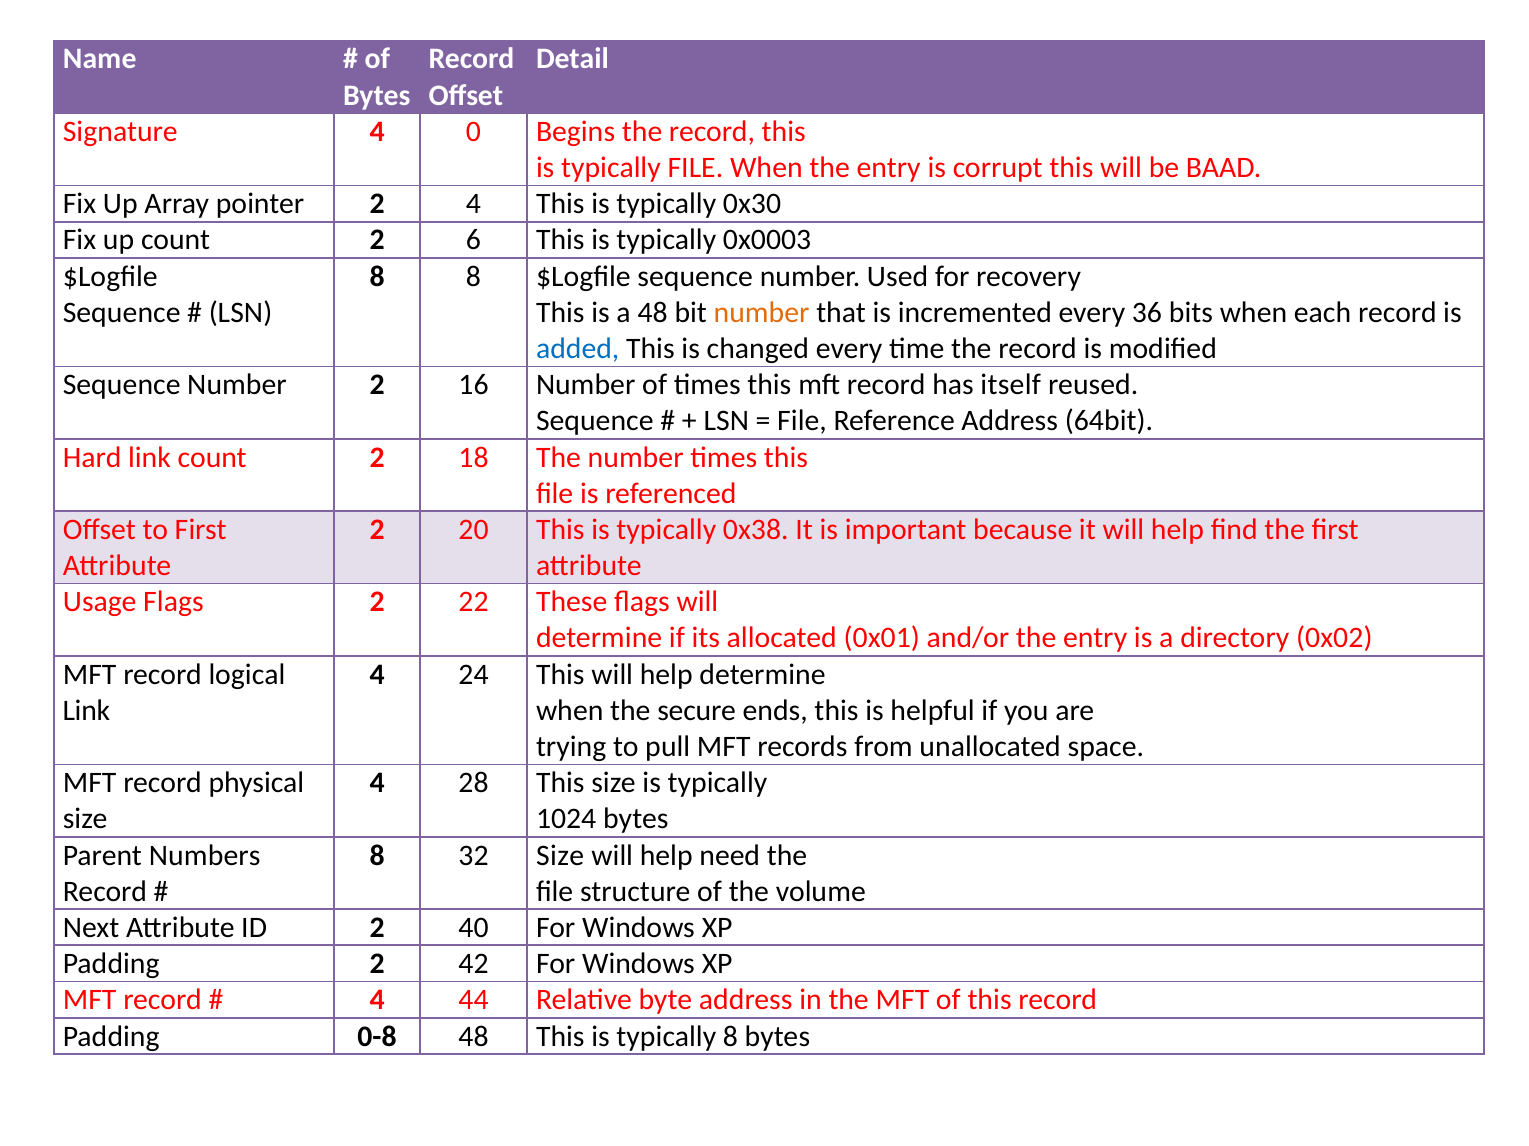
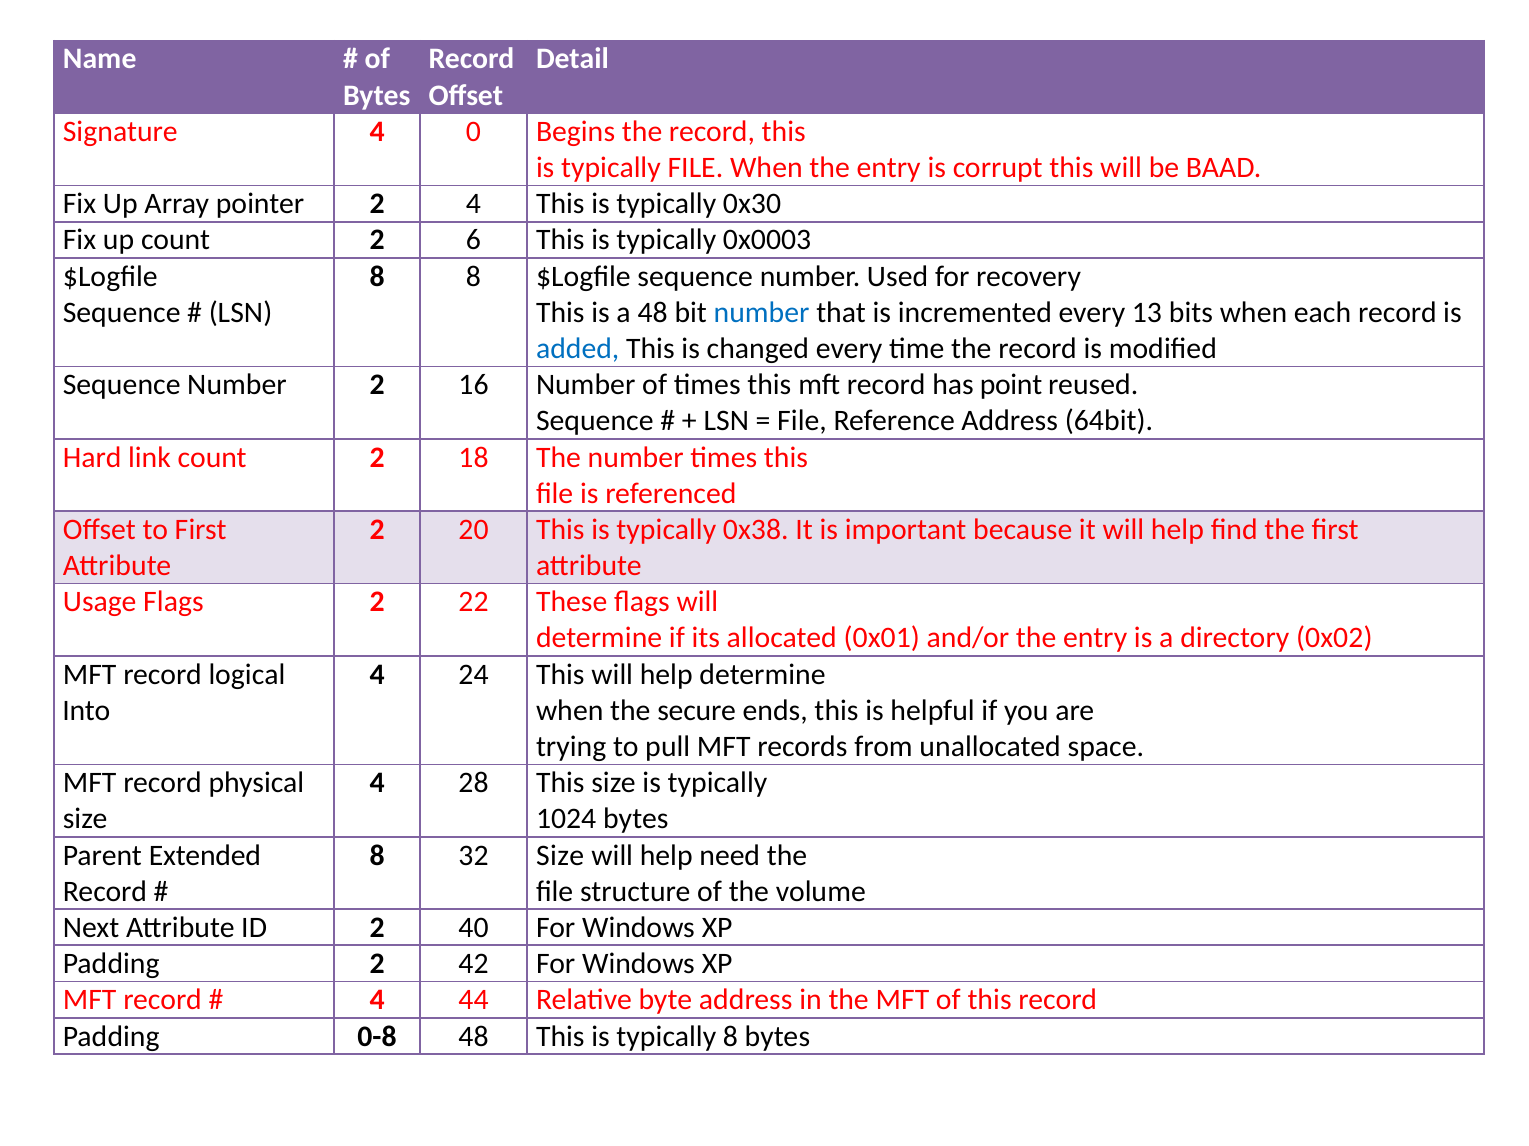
number colour: orange -> blue (762, 313)
36: 36 -> 13 (1147, 313)
itself: itself -> point (1011, 385)
Link: Link -> Into (86, 711)
Numbers: Numbers -> Extended (205, 856)
